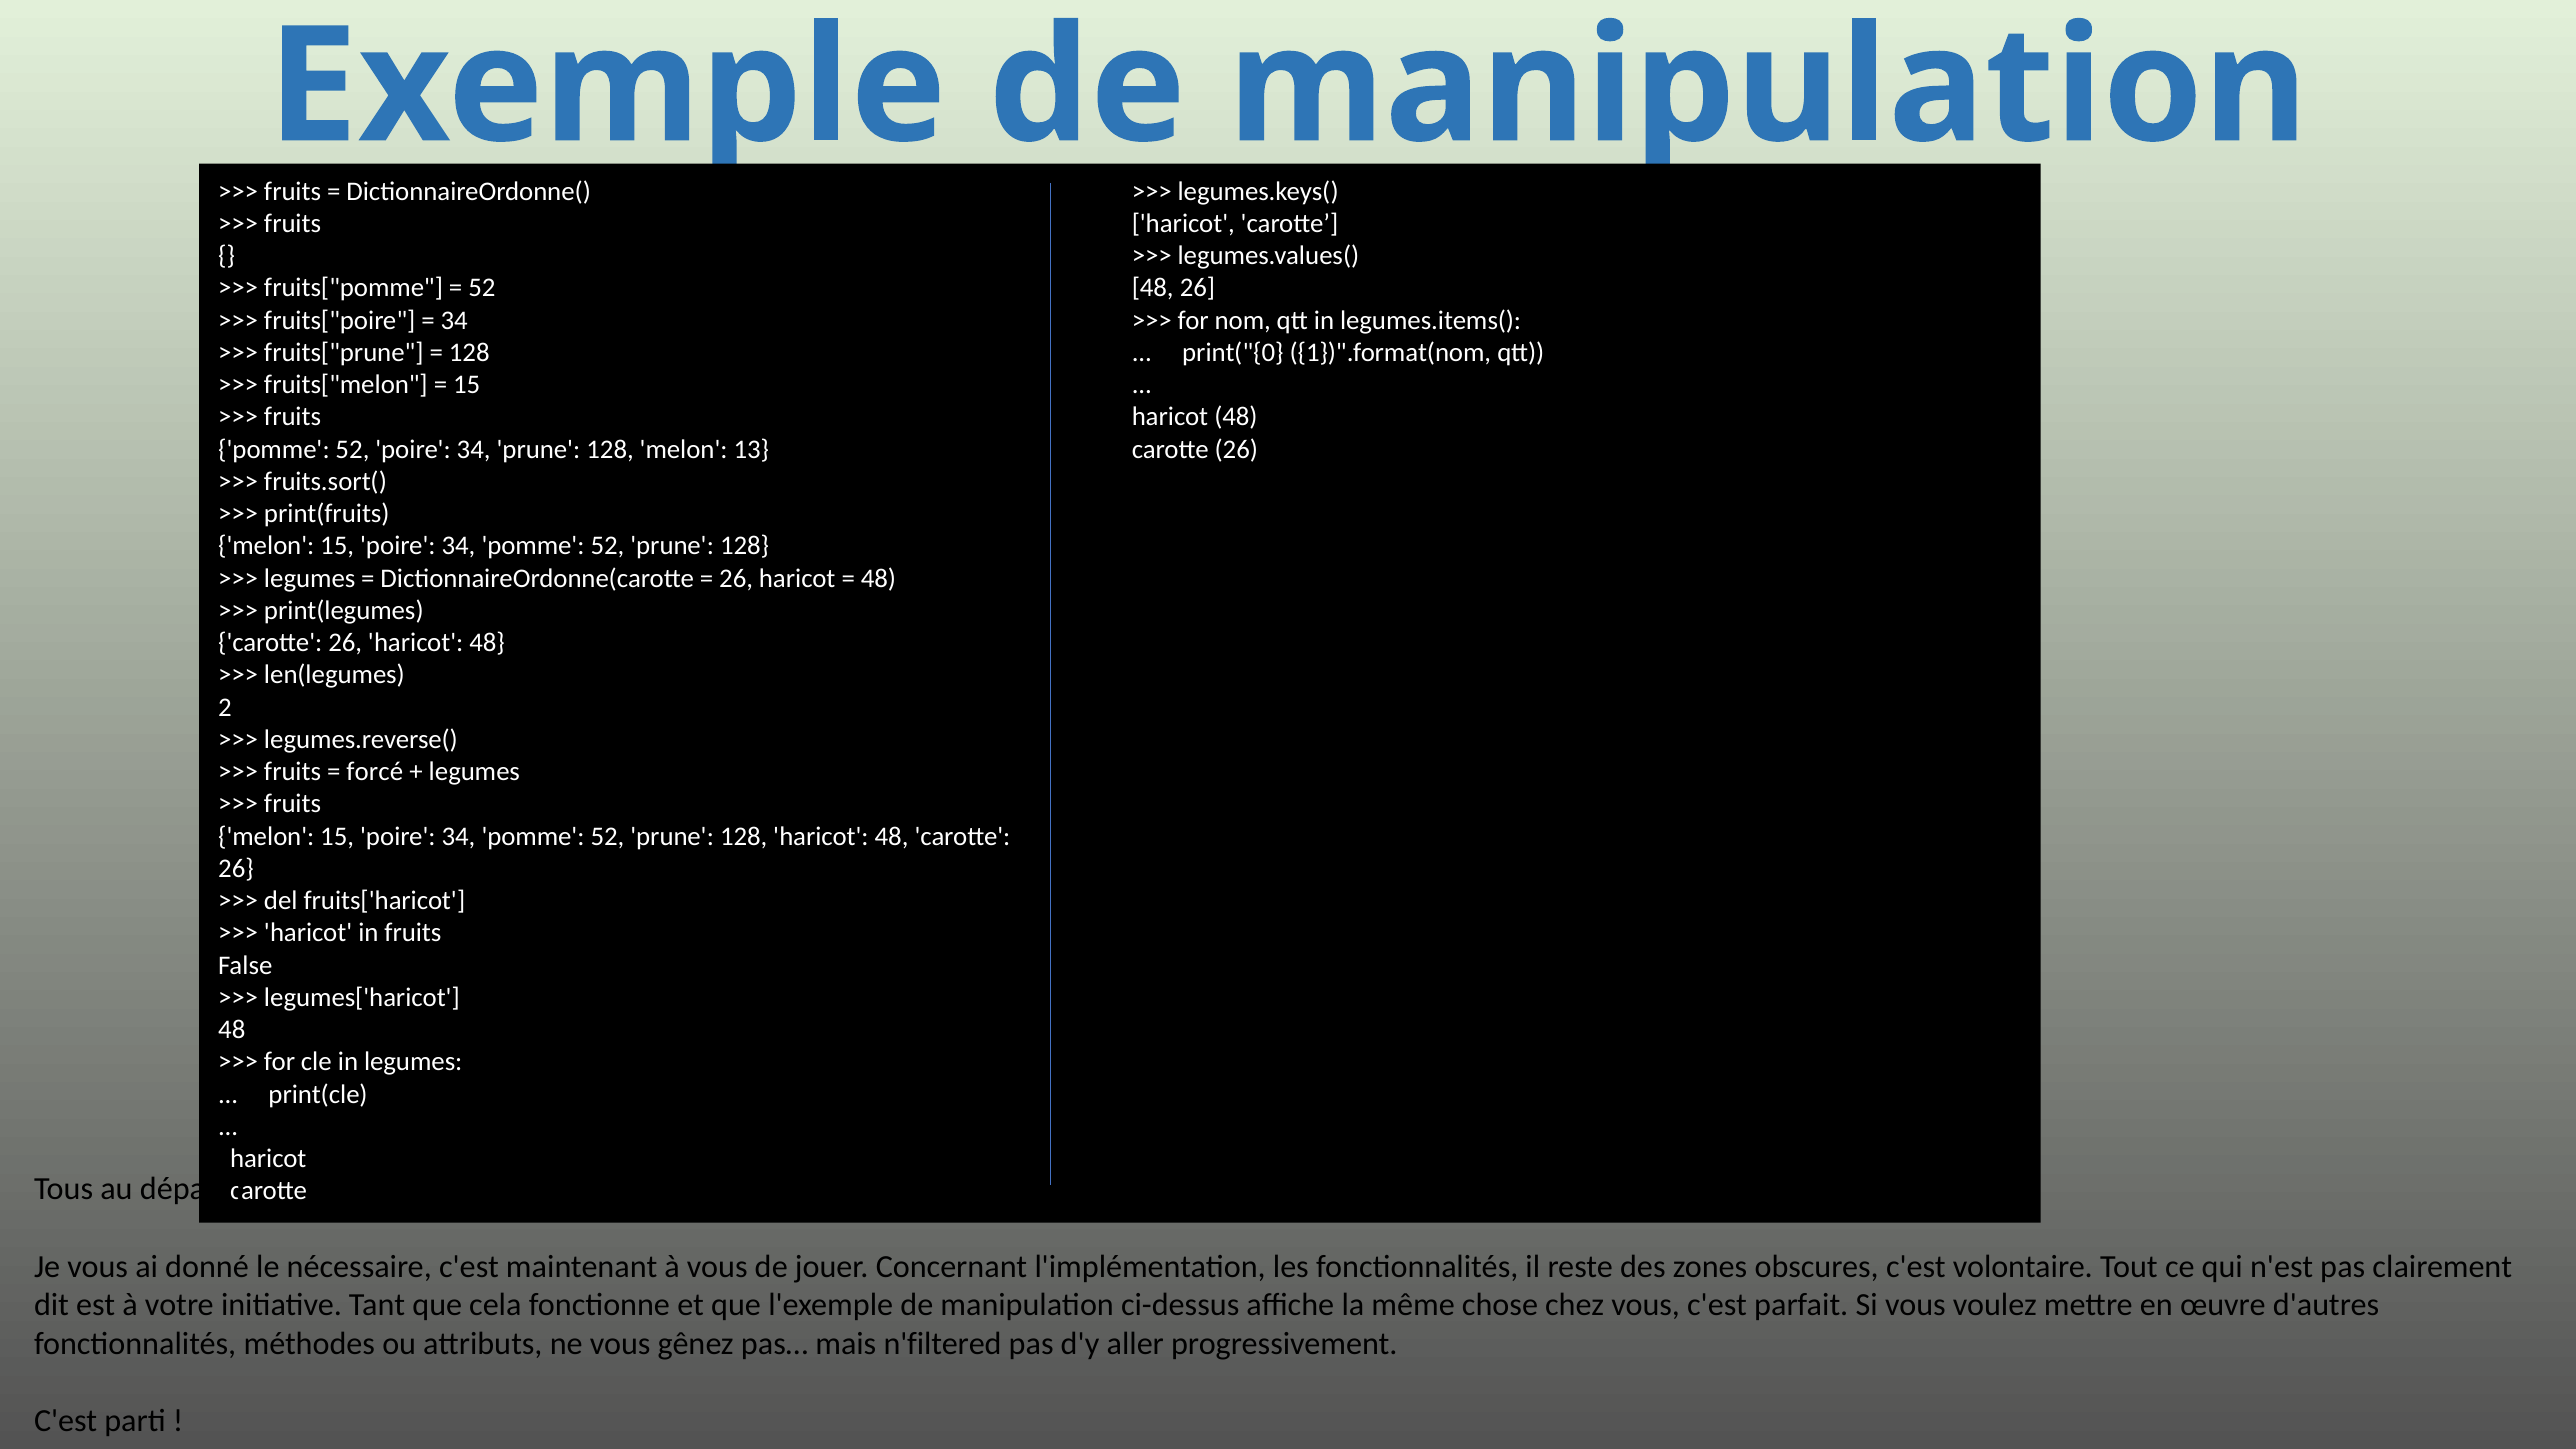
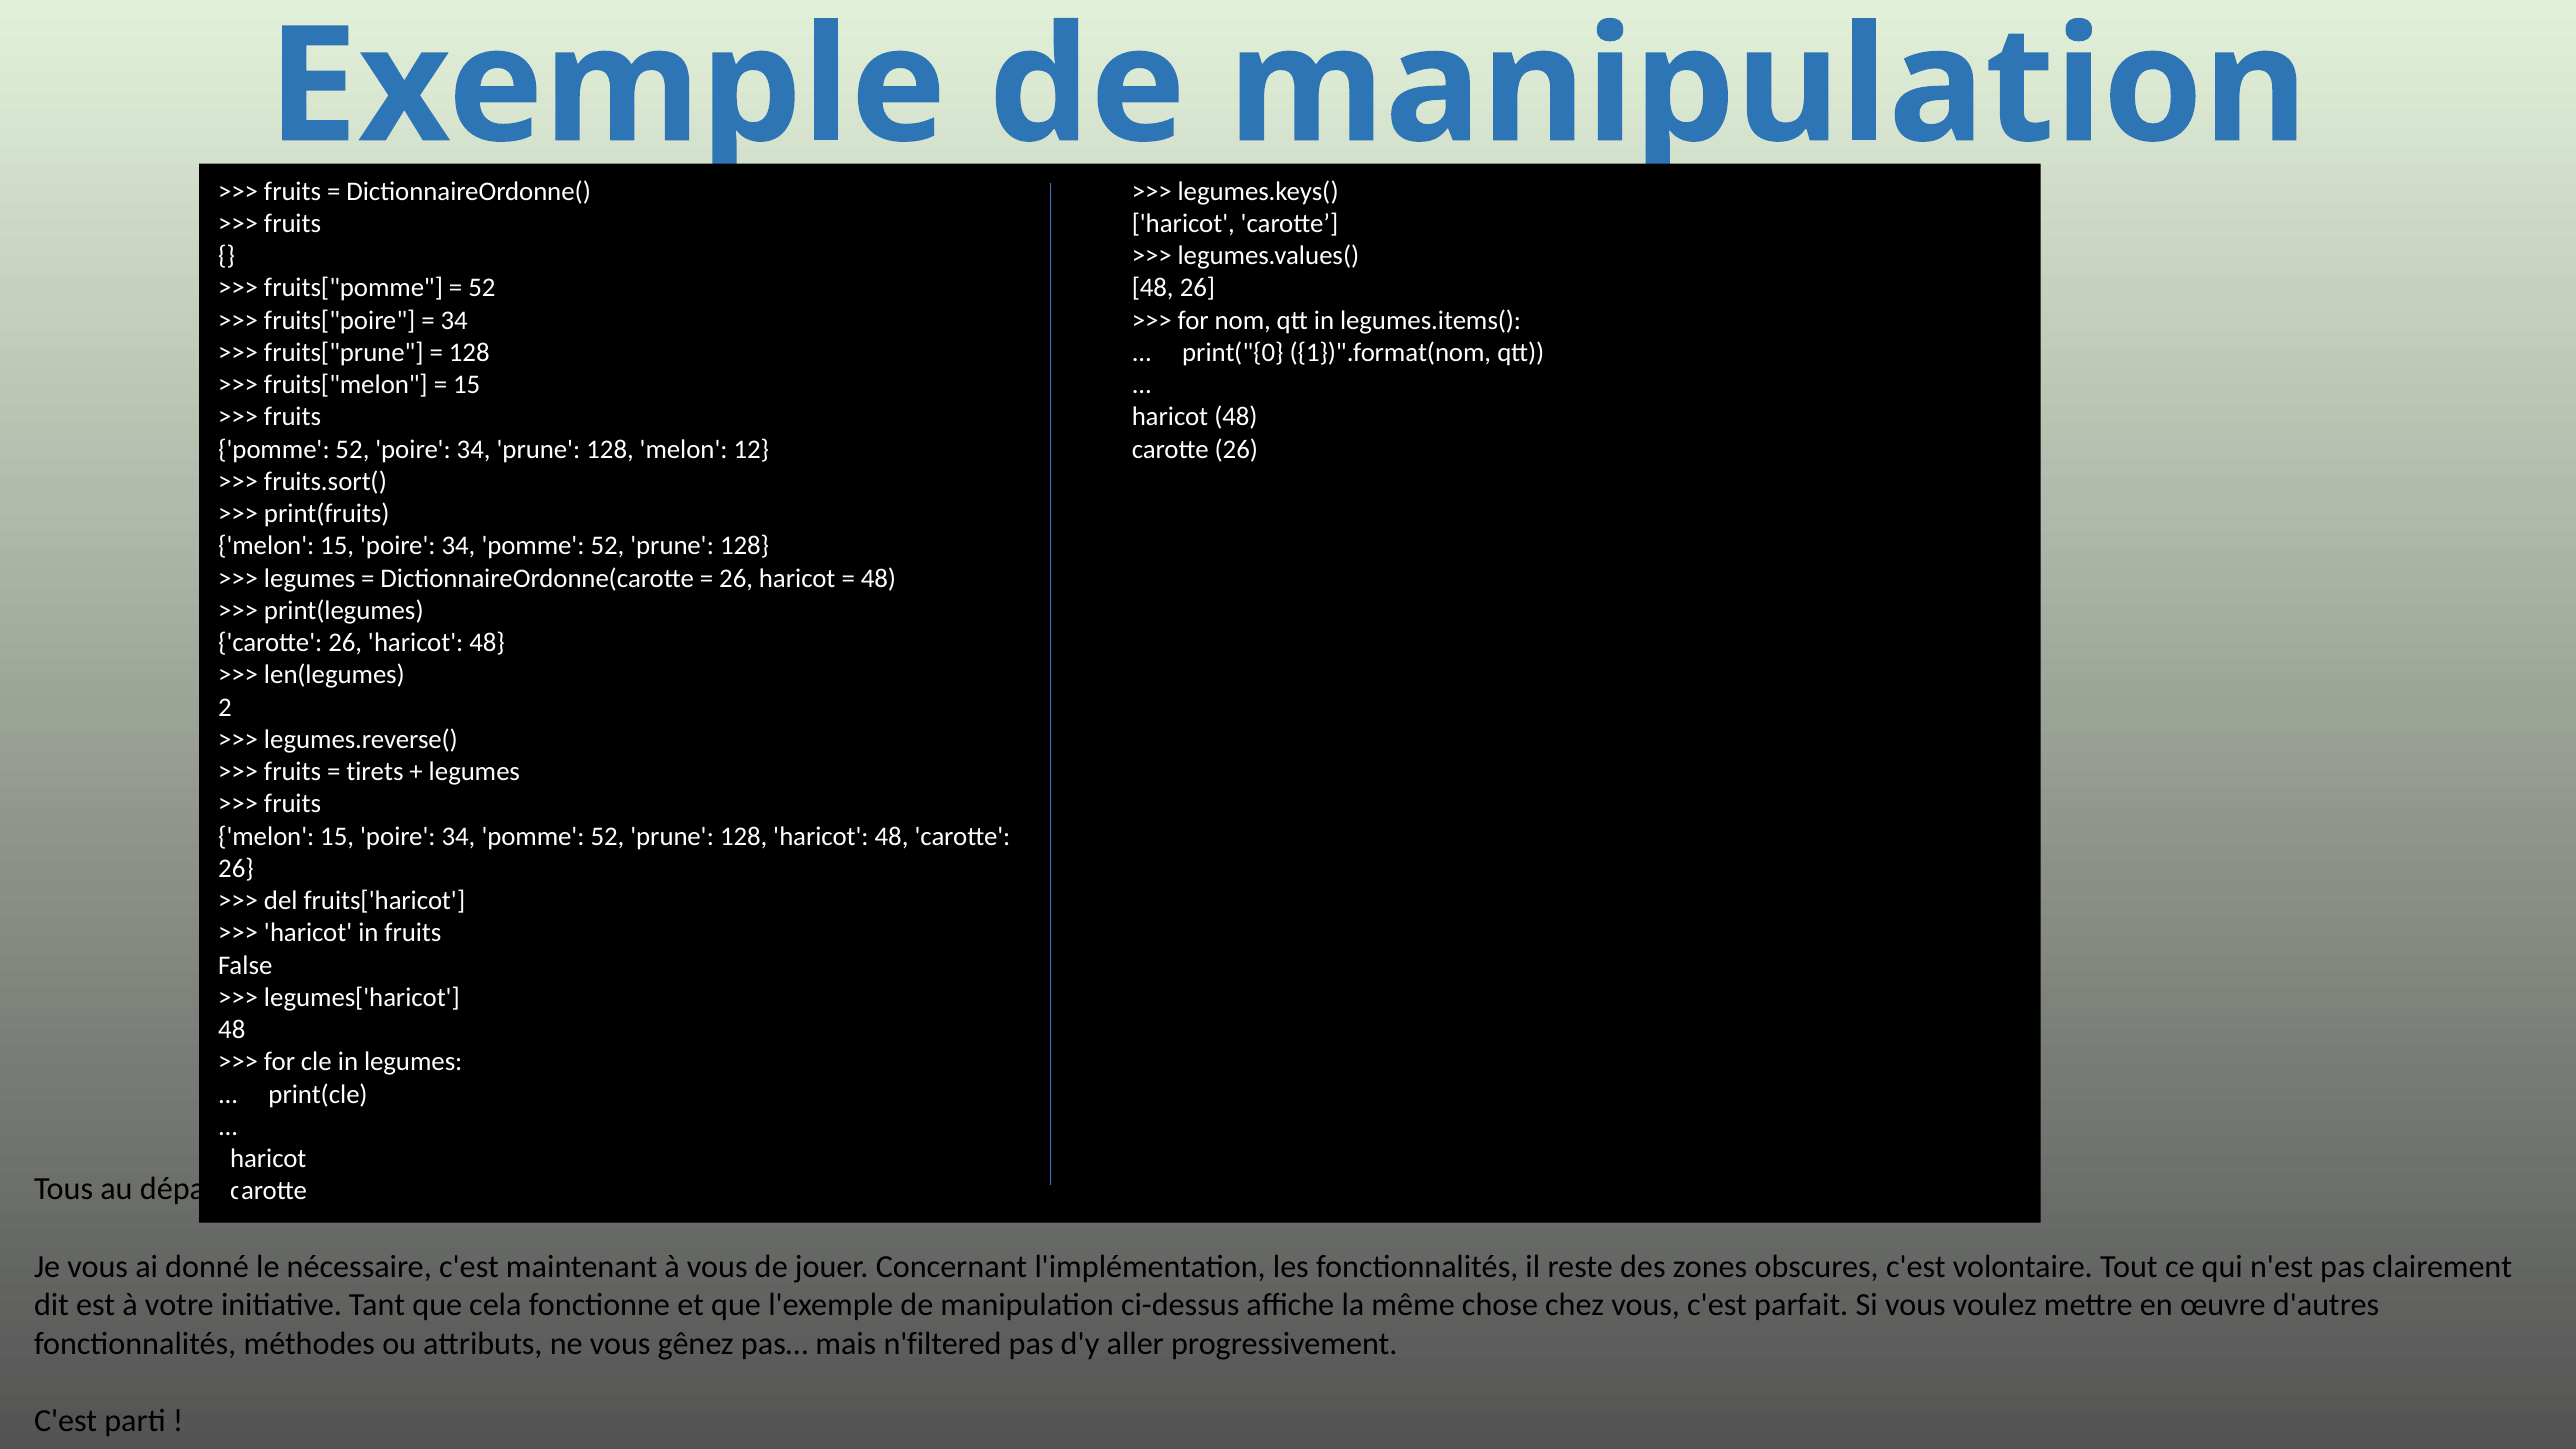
13: 13 -> 12 (751, 449)
forcé: forcé -> tirets (375, 772)
